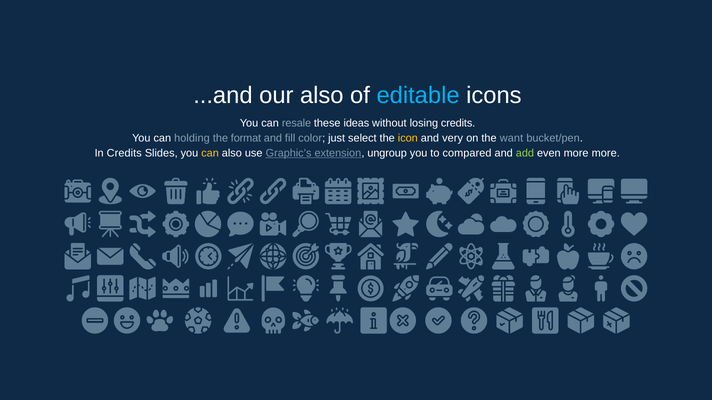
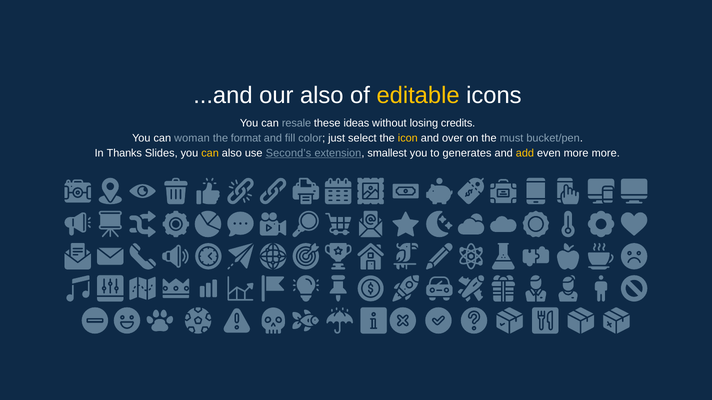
editable colour: light blue -> yellow (418, 96)
holding: holding -> woman (192, 138)
very: very -> over (453, 138)
want: want -> must (512, 138)
In Credits: Credits -> Thanks (124, 153)
Graphic’s: Graphic’s -> Second’s (289, 153)
ungroup: ungroup -> smallest (387, 153)
compared: compared -> generates (467, 153)
add colour: light green -> yellow (525, 153)
